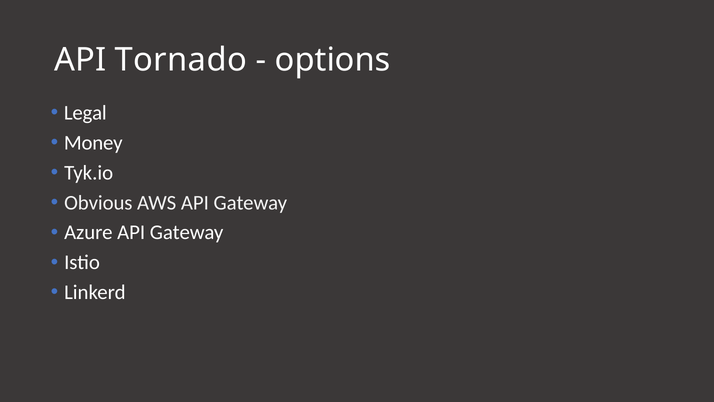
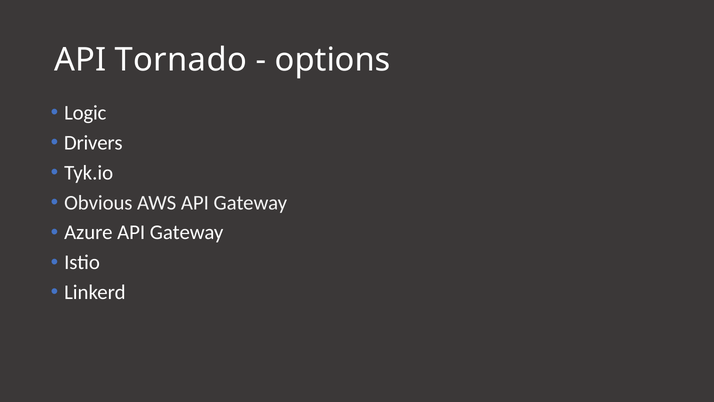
Legal: Legal -> Logic (85, 113)
Money: Money -> Drivers (93, 143)
